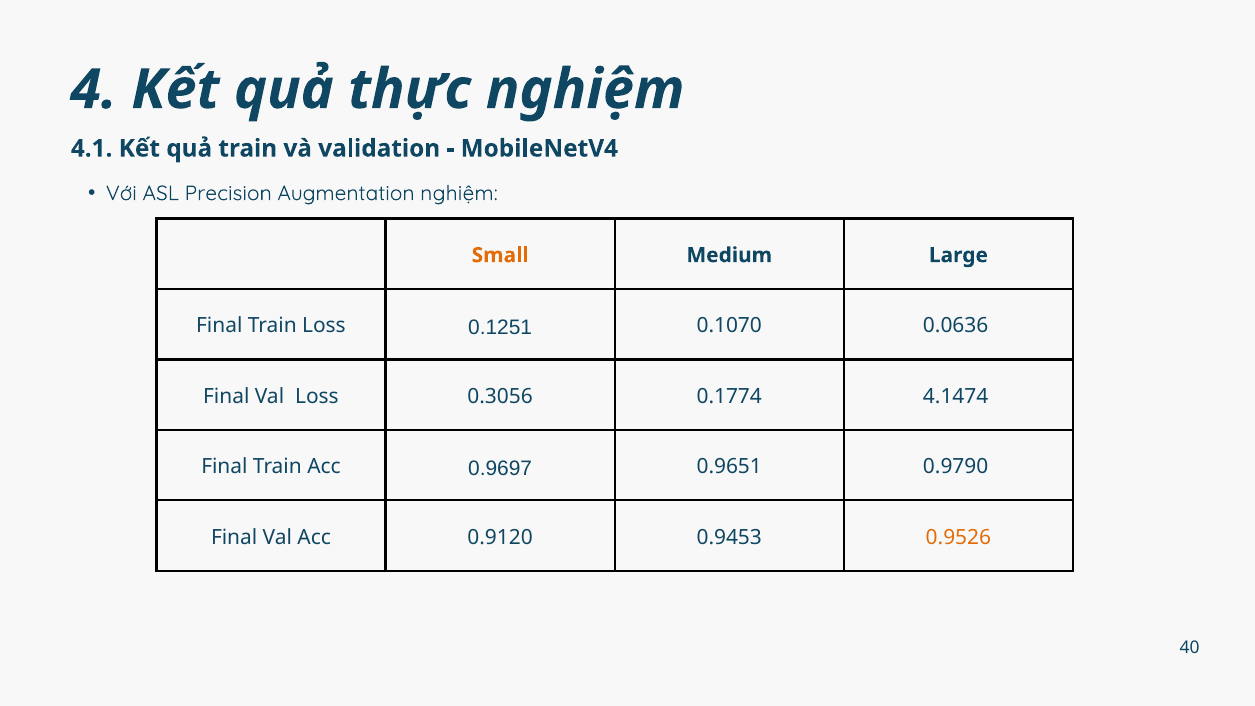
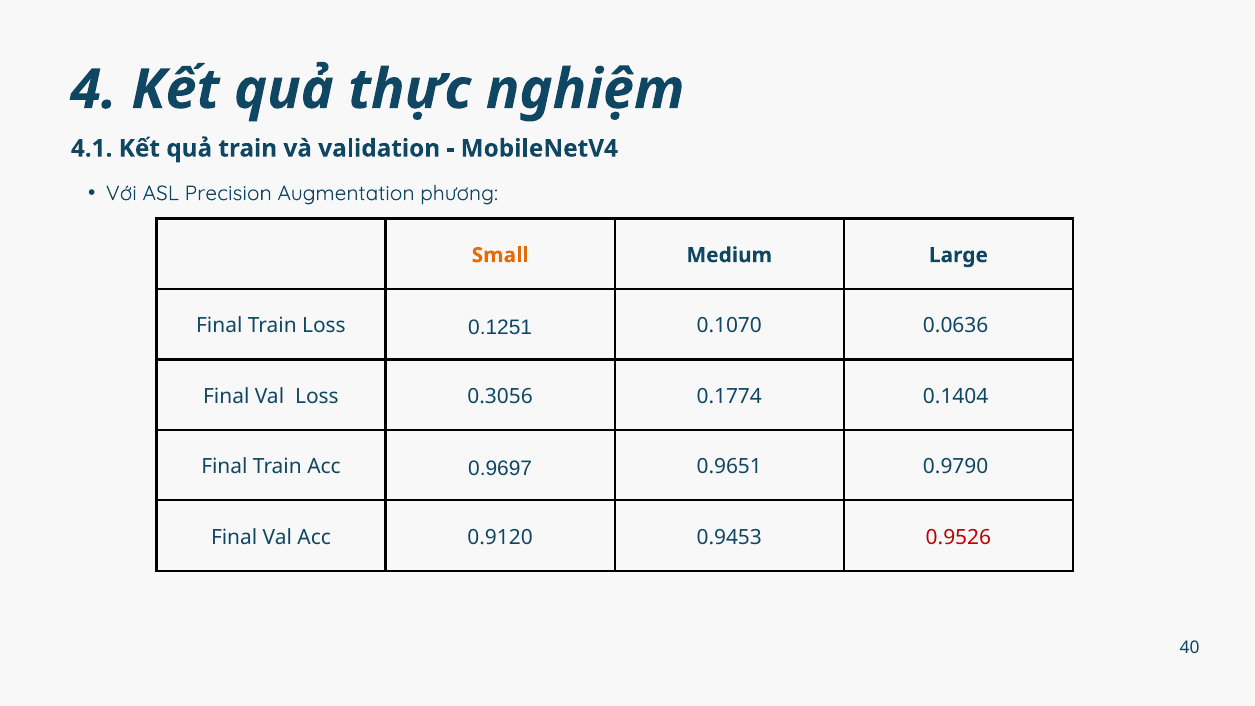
Augmentation nghiệm: nghiệm -> phương (459, 193)
4.1474: 4.1474 -> 0.1404 (956, 396)
0.9526 colour: orange -> red (958, 537)
